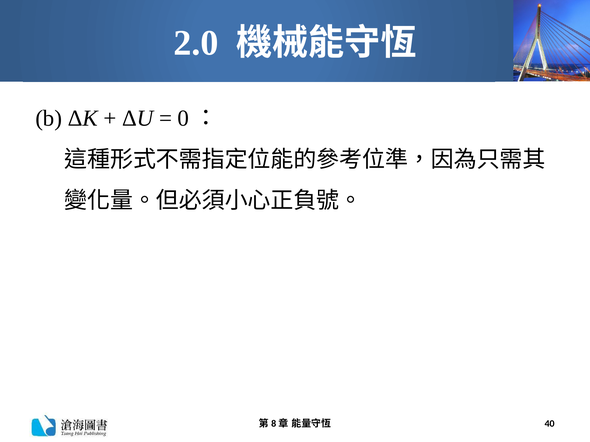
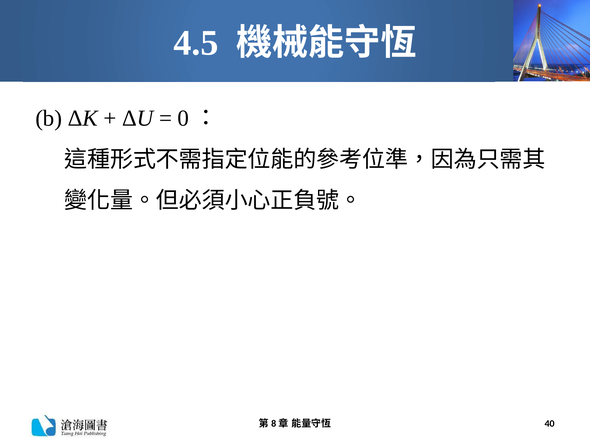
2.0: 2.0 -> 4.5 (196, 43)
